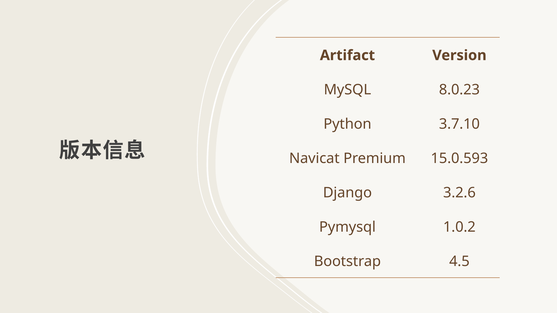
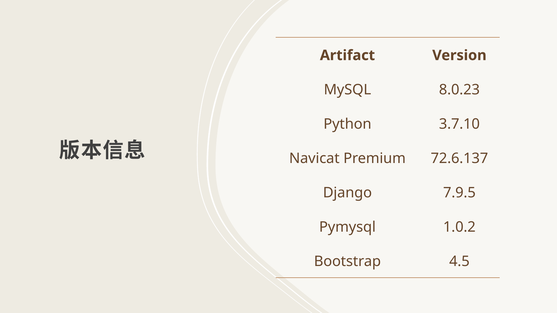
15.0.593: 15.0.593 -> 72.6.137 (459, 158)
3.2.6: 3.2.6 -> 7.9.5 (459, 193)
